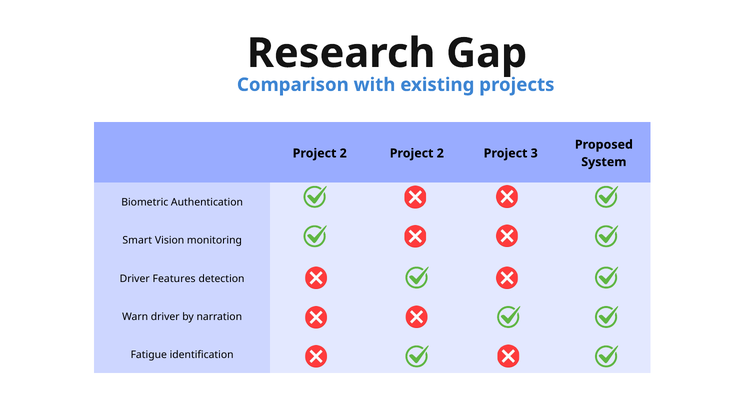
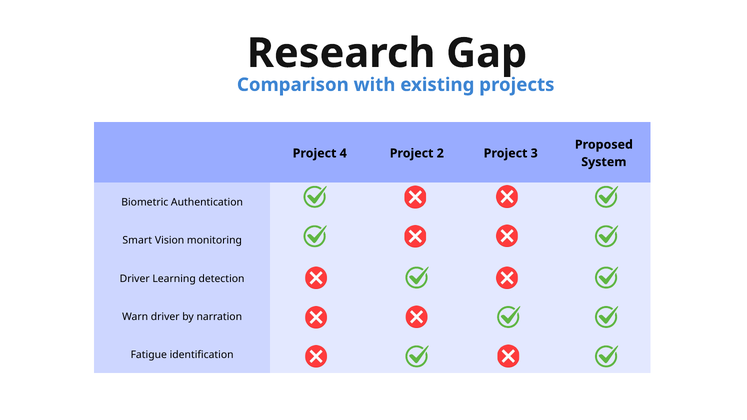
2: 2 -> 4 (343, 153)
Features: Features -> Learning (174, 279)
